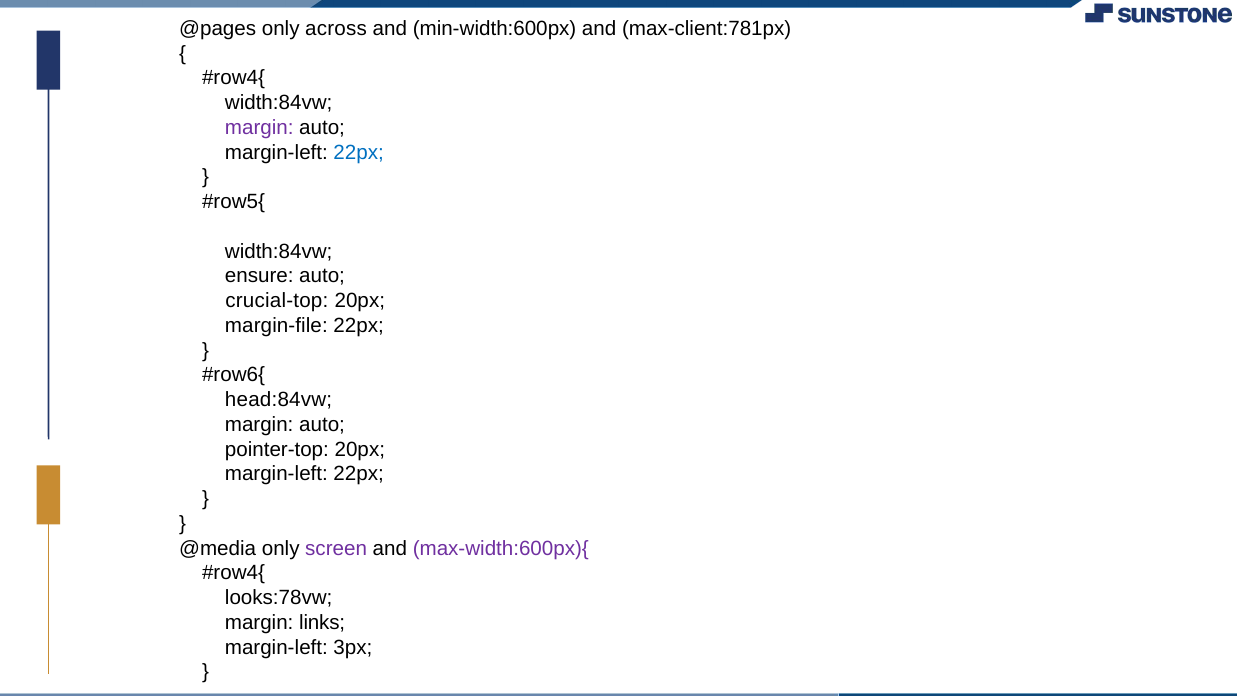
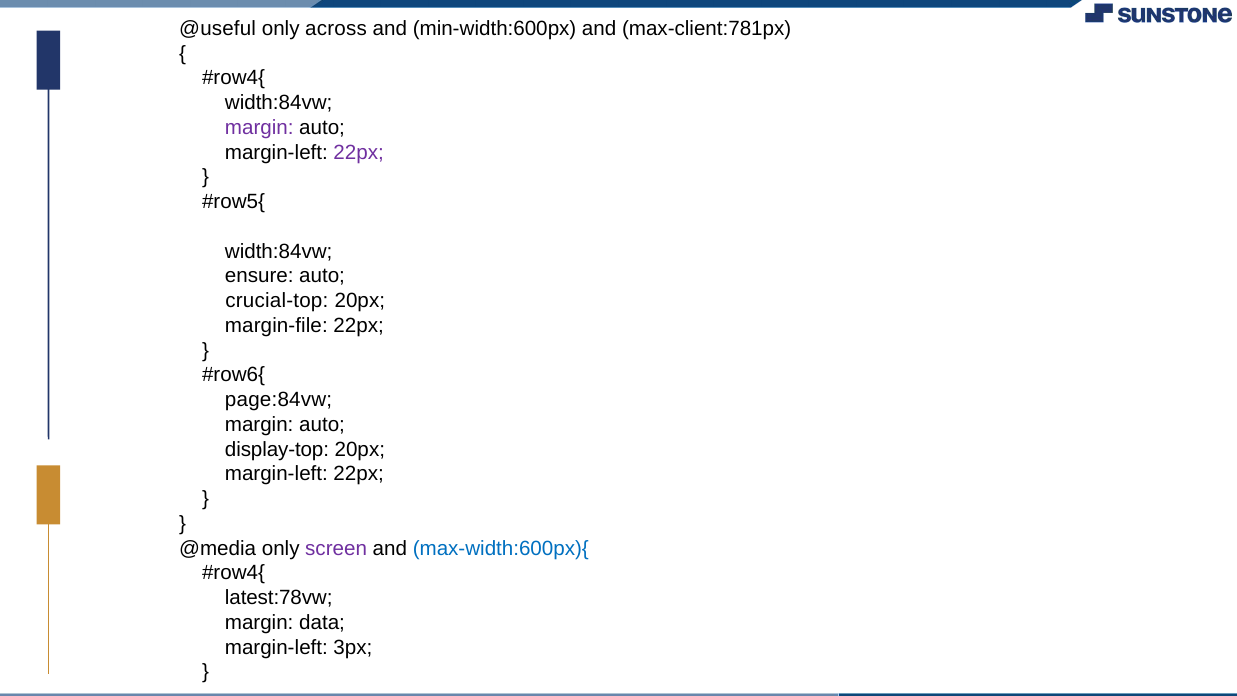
@pages: @pages -> @useful (218, 29)
22px colour: blue -> purple (359, 152)
head:84vw: head:84vw -> page:84vw (279, 400)
pointer-top: pointer-top -> display-top (277, 449)
max-width:600px){ colour: purple -> blue (501, 548)
looks:78vw: looks:78vw -> latest:78vw (279, 598)
links: links -> data (322, 622)
